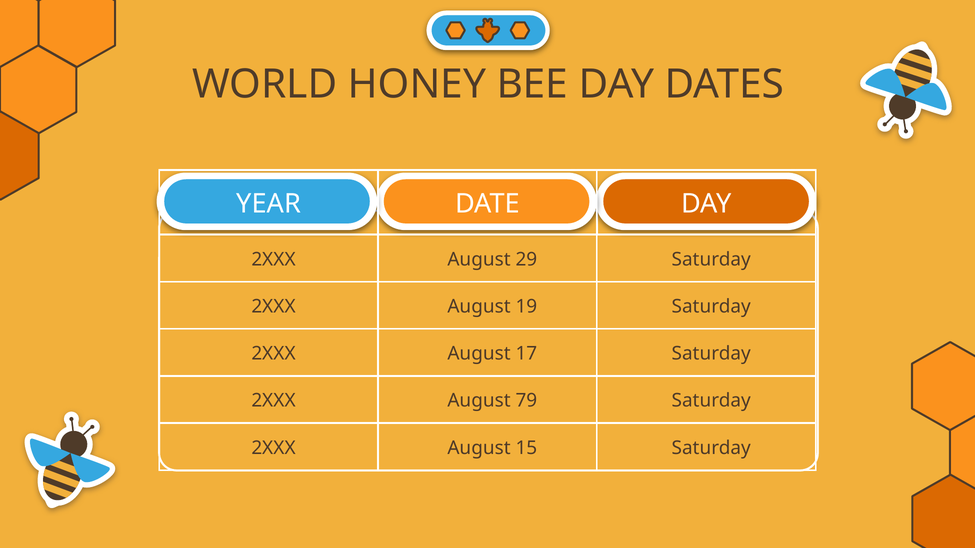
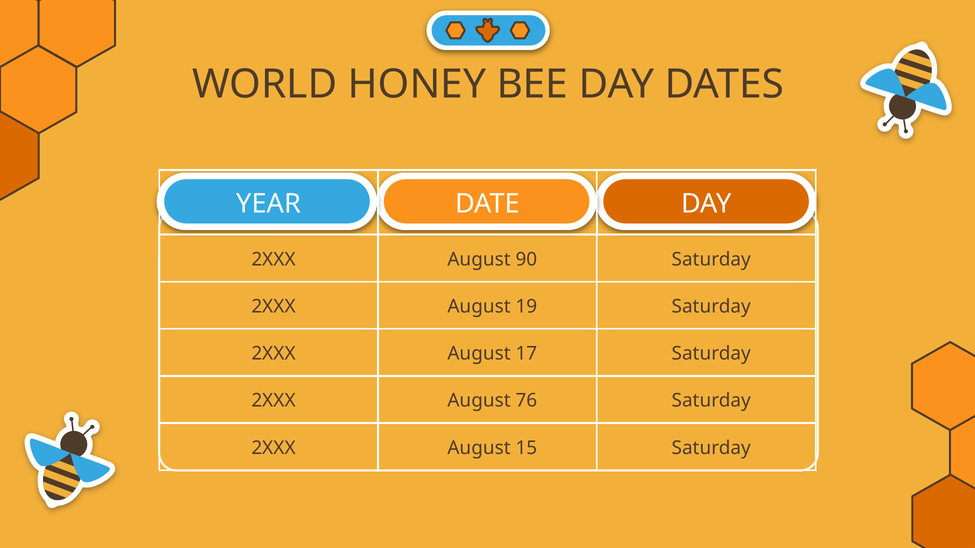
29: 29 -> 90 (526, 259)
79: 79 -> 76 (526, 401)
